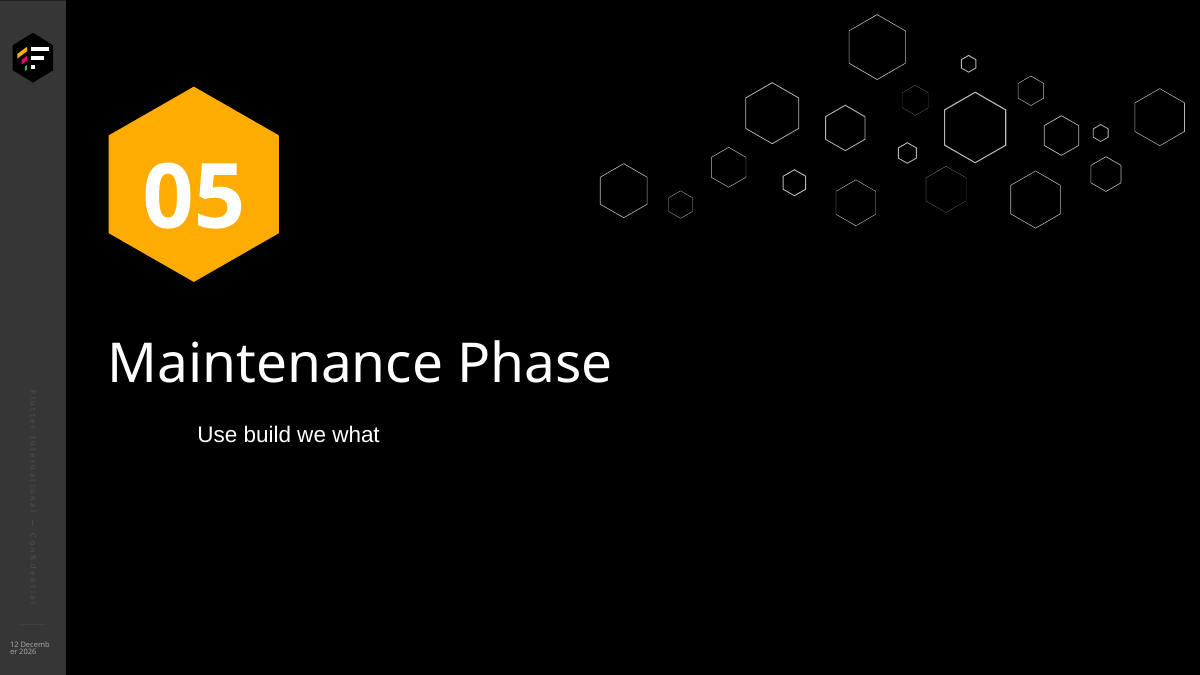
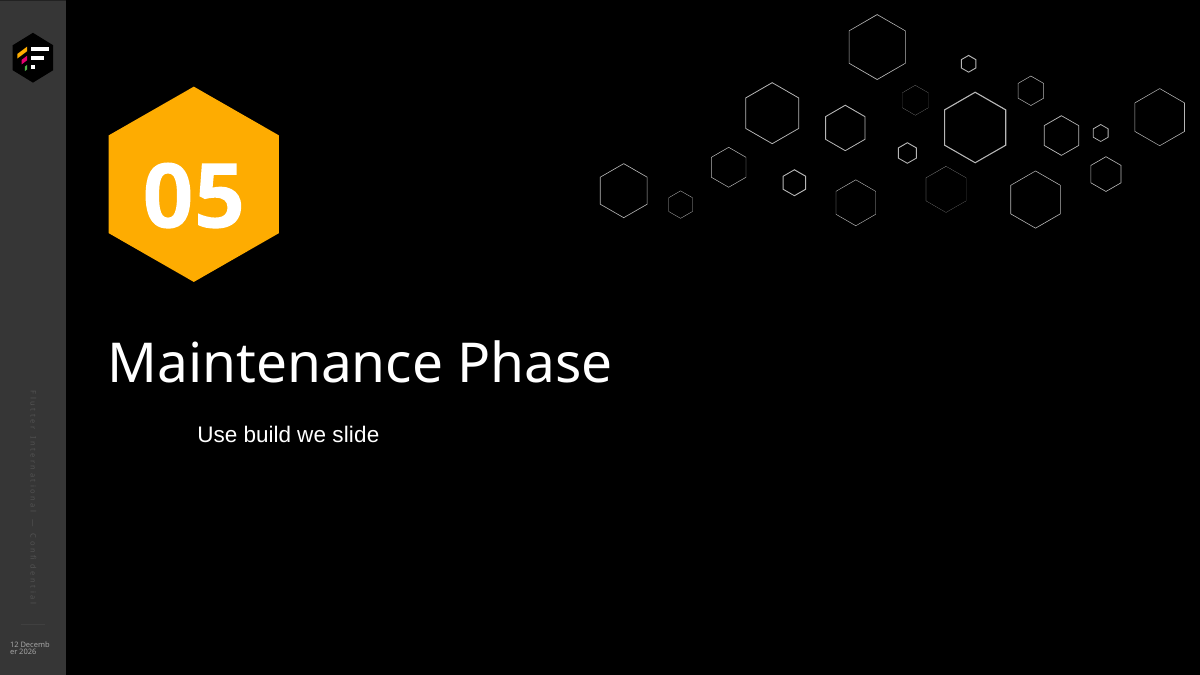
what: what -> slide (356, 435)
